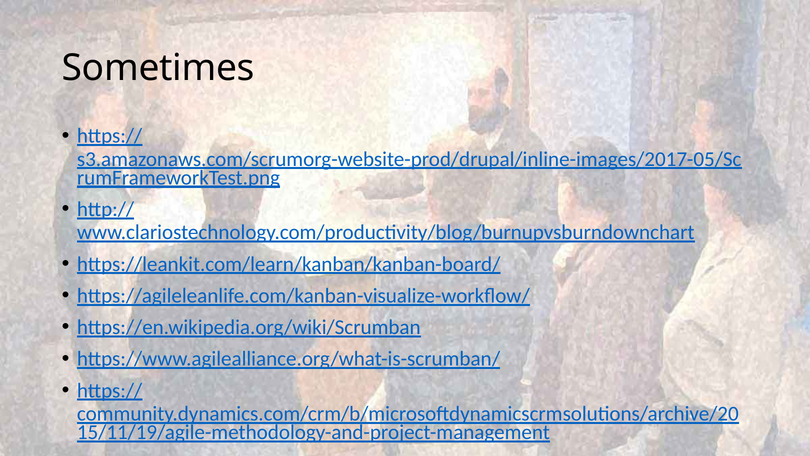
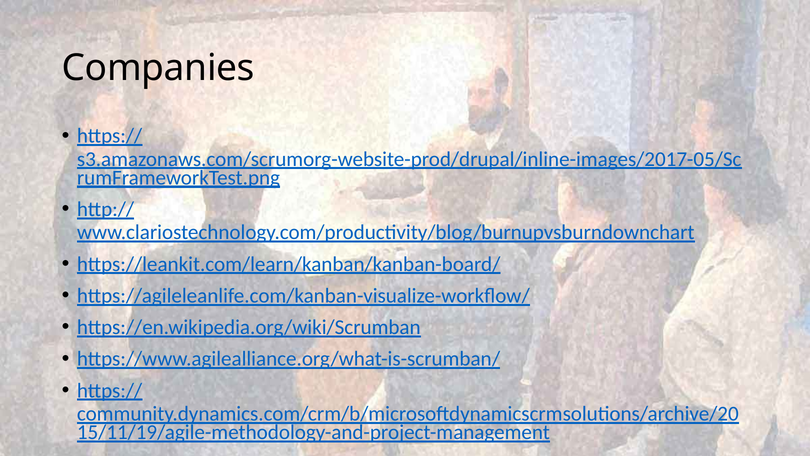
Sometimes: Sometimes -> Companies (158, 68)
